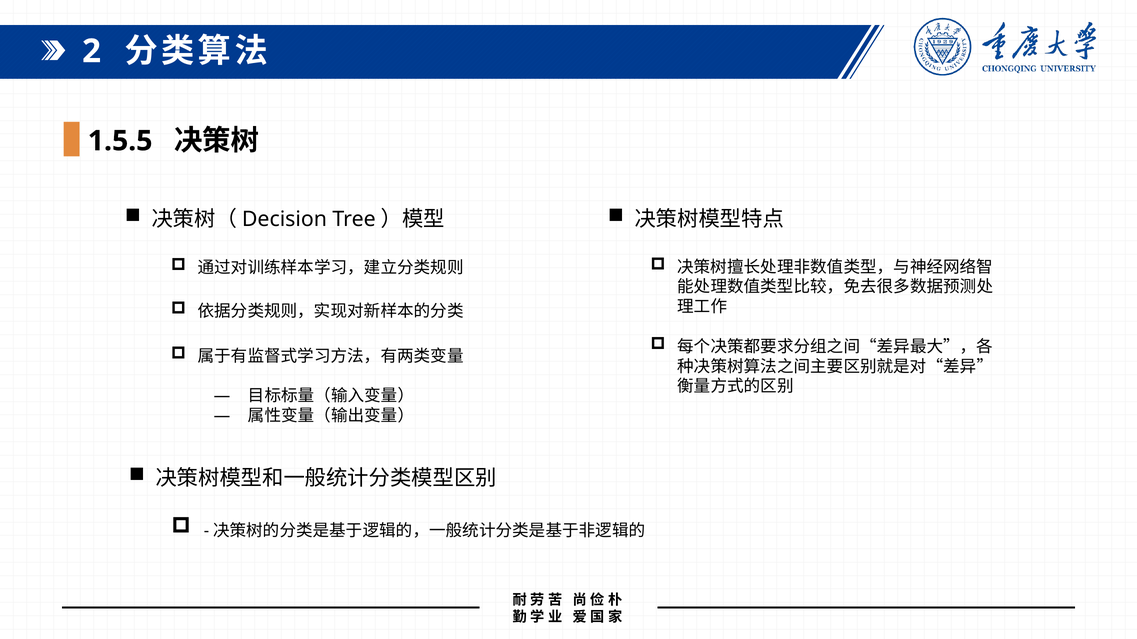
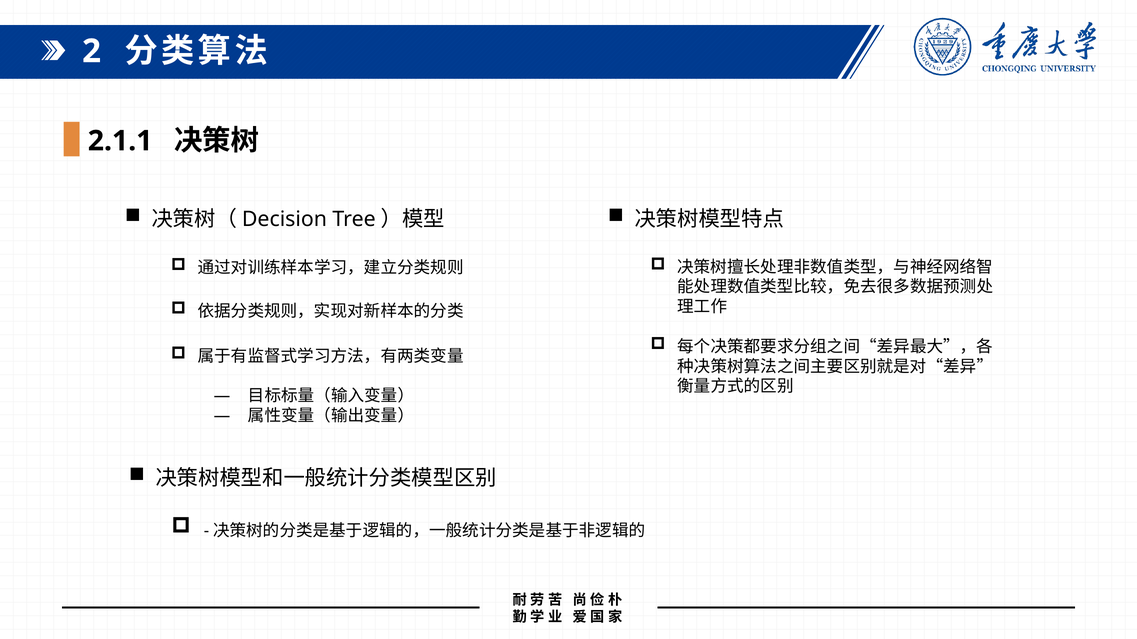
1.5.5: 1.5.5 -> 2.1.1 (120, 141)
